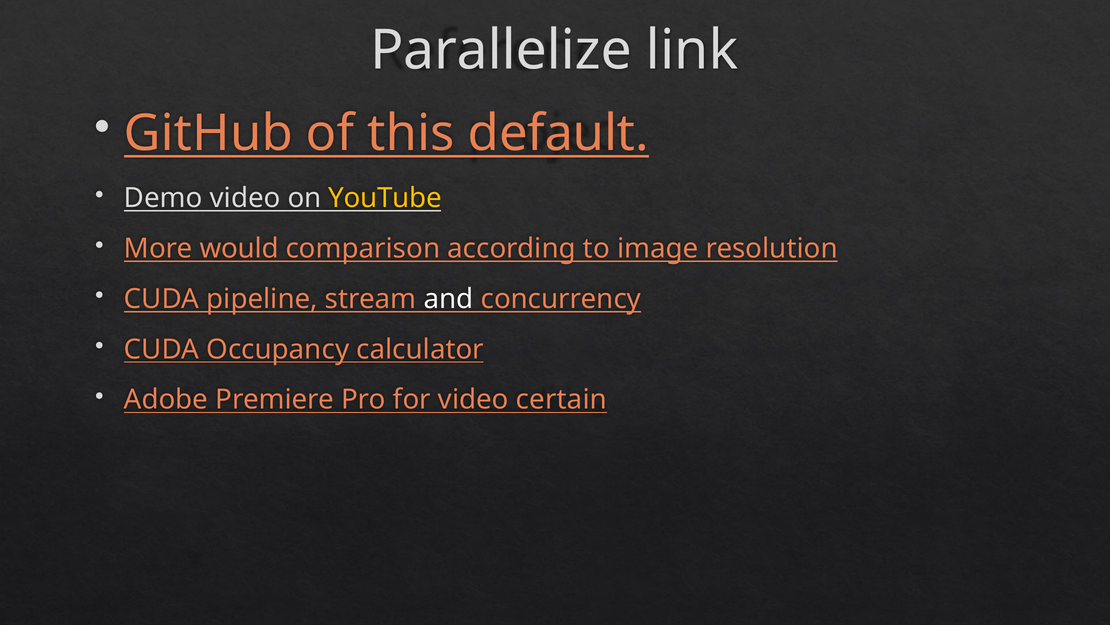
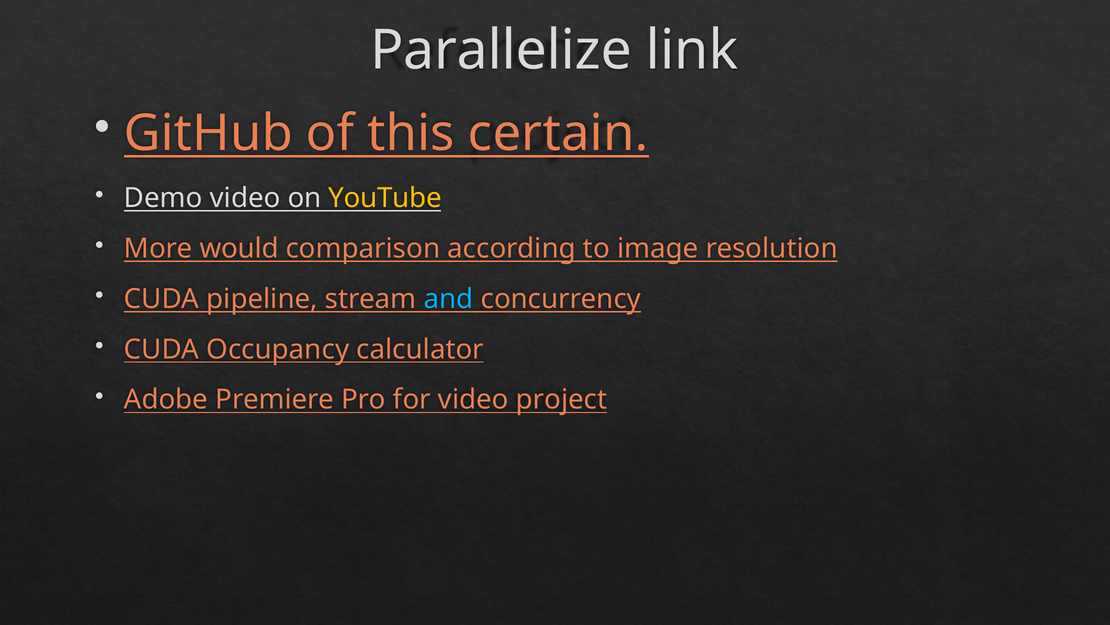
default: default -> certain (558, 133)
and colour: white -> light blue (449, 299)
certain: certain -> project (562, 400)
